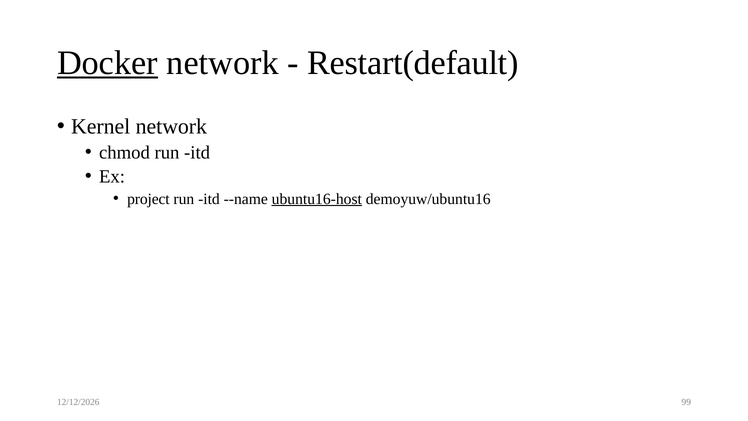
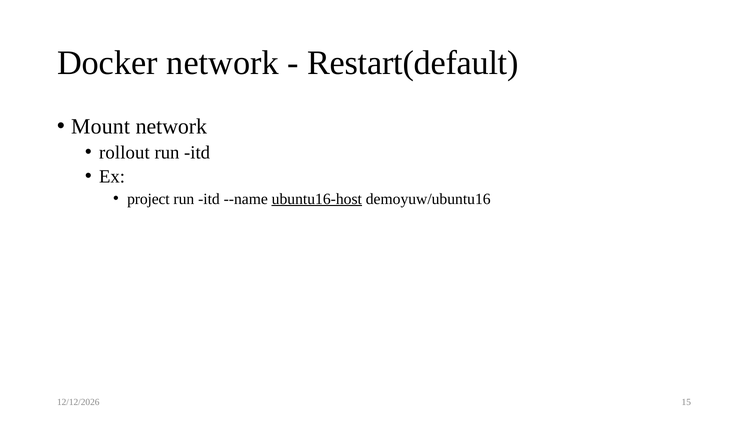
Docker underline: present -> none (107, 63)
Kernel: Kernel -> Mount (101, 126)
chmod: chmod -> rollout (124, 152)
99: 99 -> 15 (686, 402)
